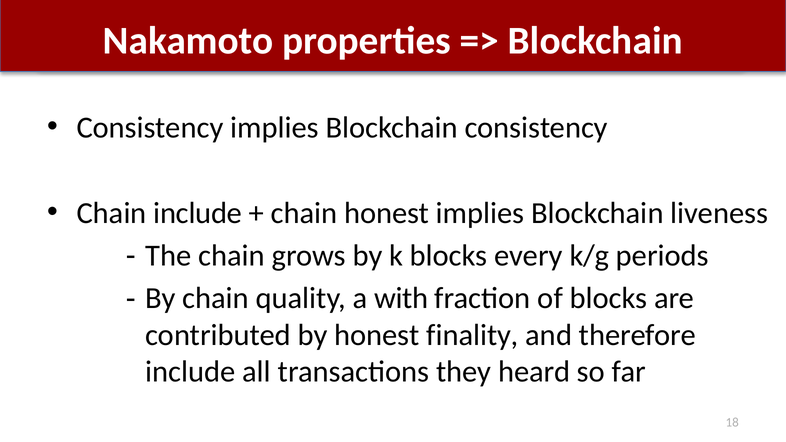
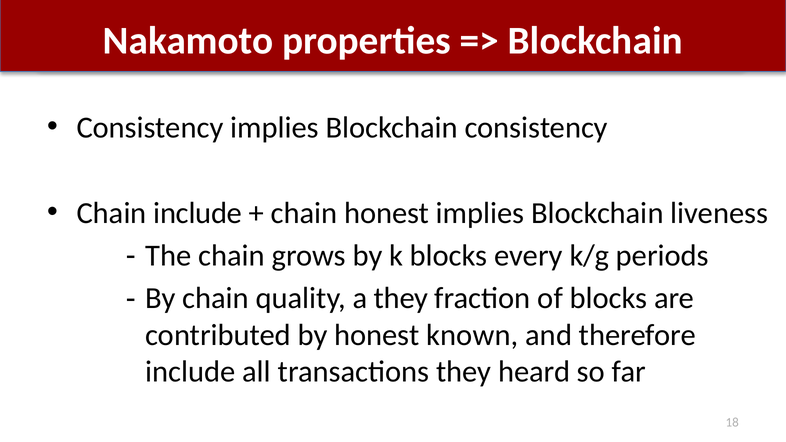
a with: with -> they (401, 298)
finality: finality -> known (472, 335)
